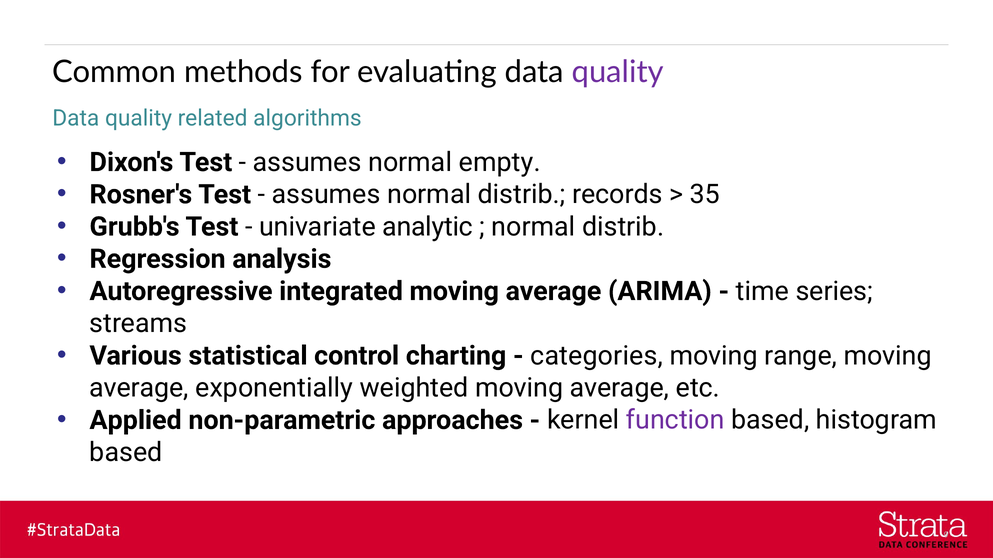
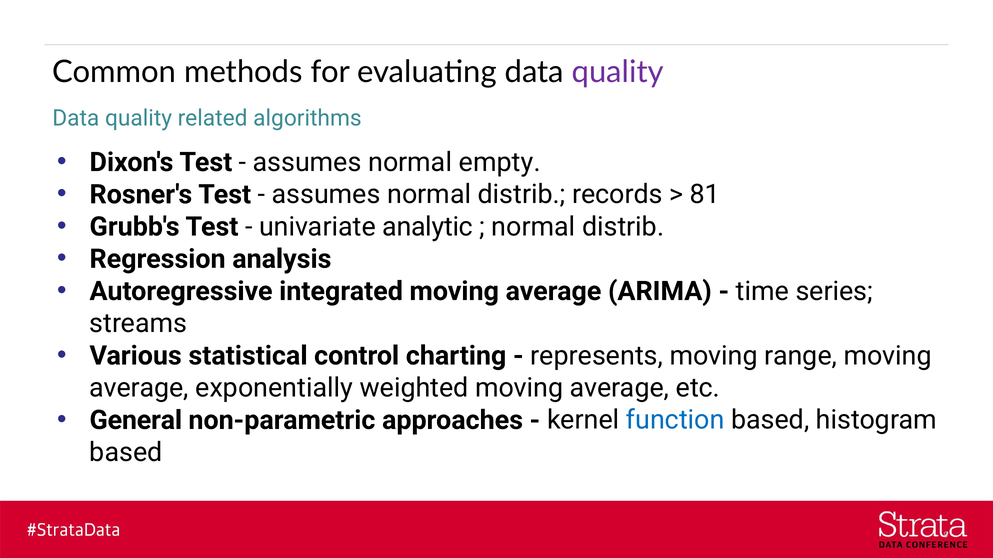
35: 35 -> 81 (705, 195)
categories: categories -> represents (597, 356)
Applied: Applied -> General (136, 421)
function colour: purple -> blue (675, 421)
